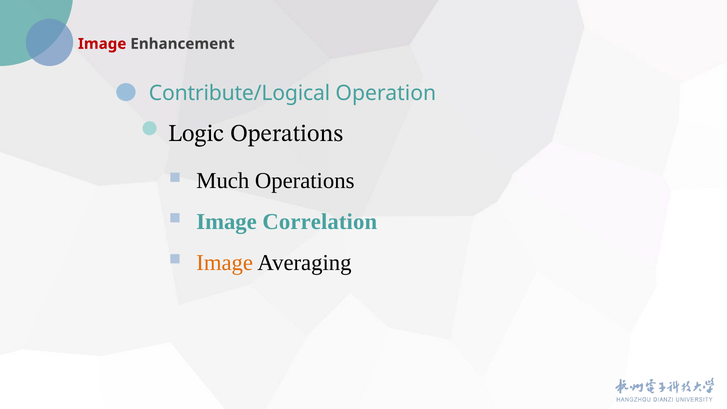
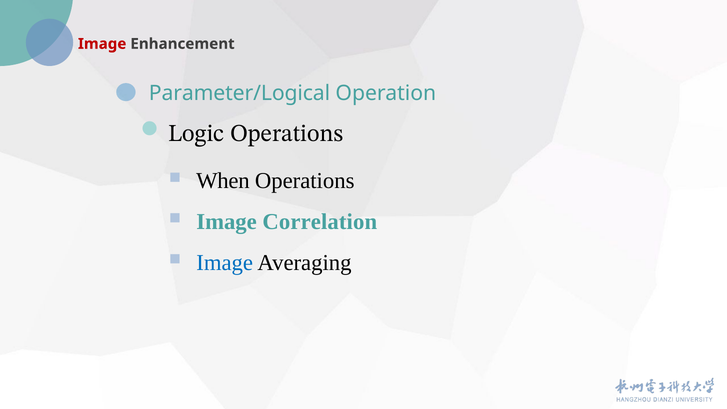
Contribute/Logical: Contribute/Logical -> Parameter/Logical (239, 93)
Much: Much -> When (223, 181)
Image colour: orange -> blue (225, 263)
